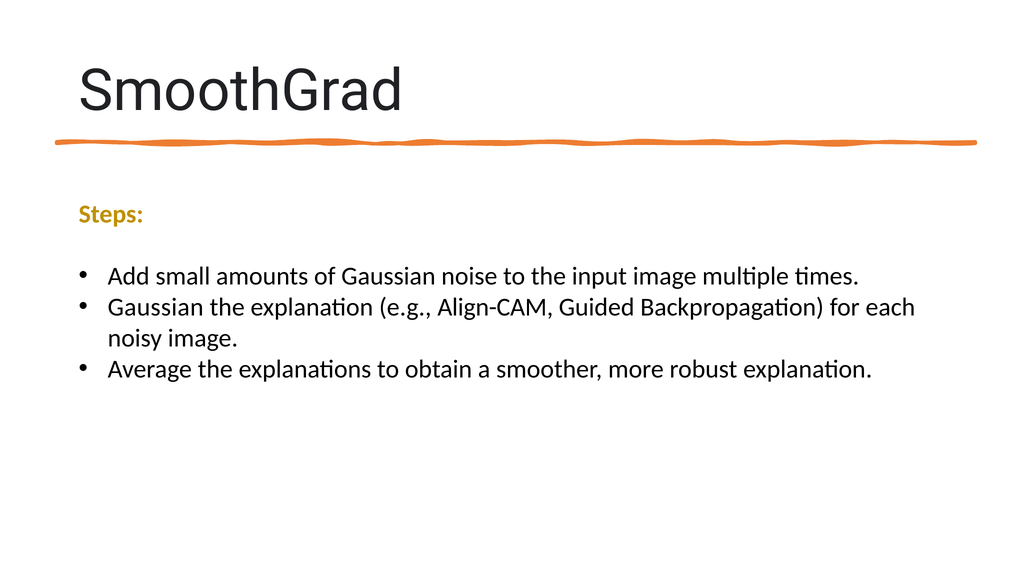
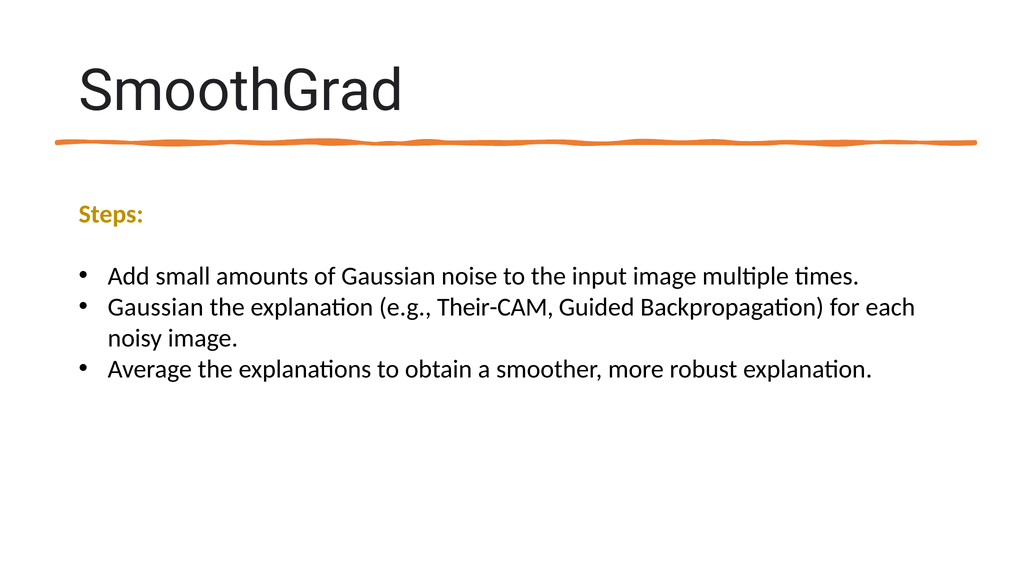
Align-CAM: Align-CAM -> Their-CAM (495, 308)
